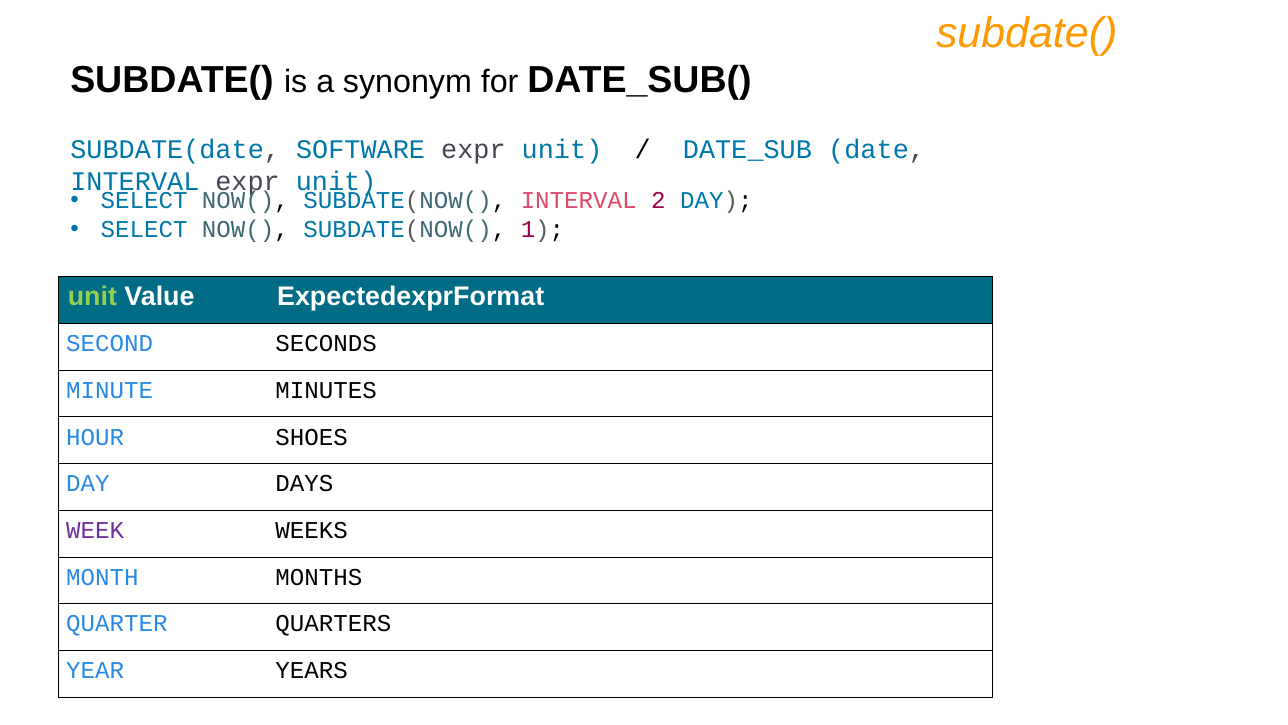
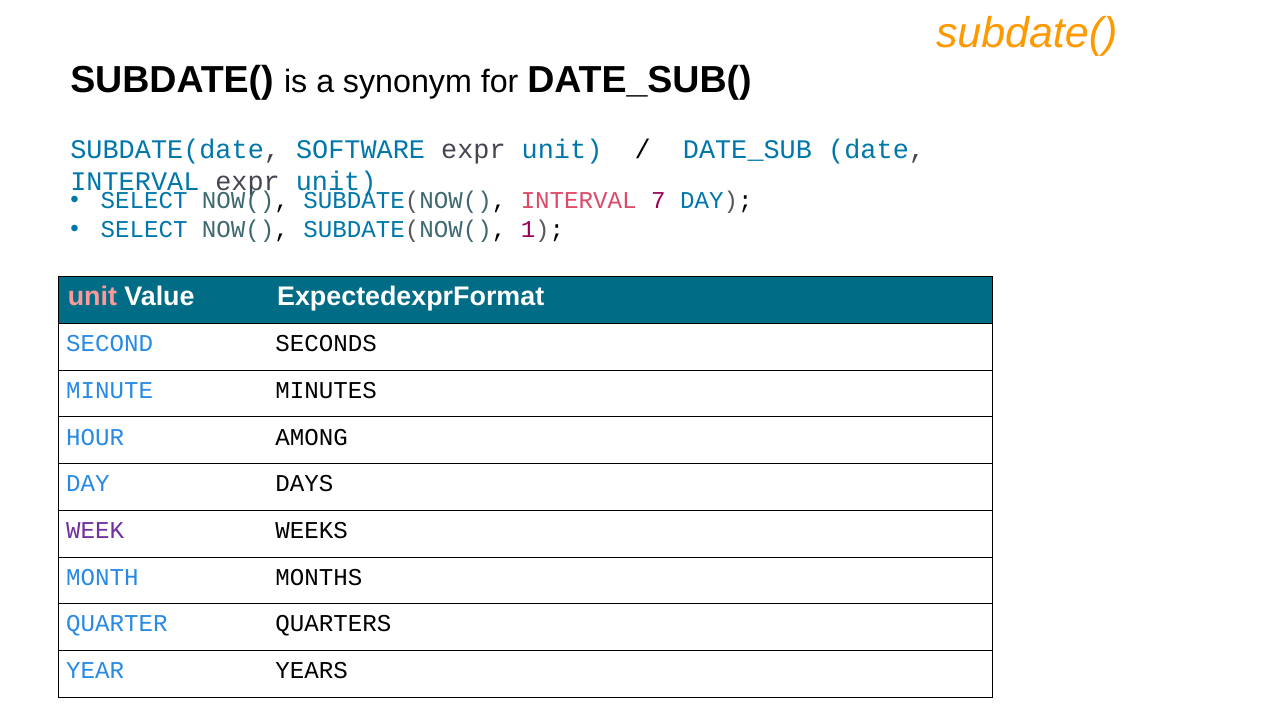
2: 2 -> 7 (658, 201)
unit colour: light green -> pink (92, 297)
SHOES: SHOES -> AMONG (312, 437)
